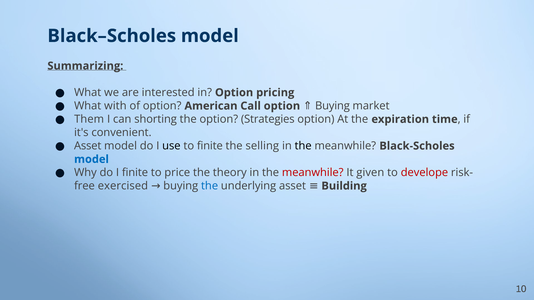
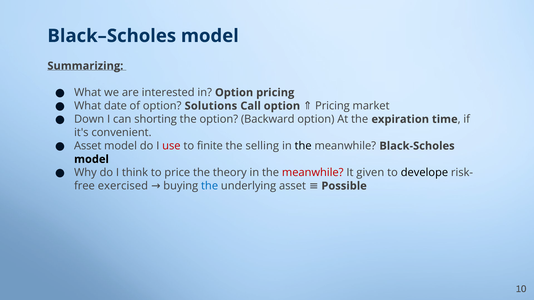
with: with -> date (115, 106)
American: American -> Solutions (211, 106)
Call option Buying: Buying -> Pricing (332, 106)
Them: Them -> Down (89, 119)
Strategies: Strategies -> Backward (268, 119)
use colour: black -> red (171, 146)
model colour: blue -> black (91, 159)
I finite: finite -> think (135, 173)
develope colour: red -> black (424, 173)
Building: Building -> Possible (344, 186)
